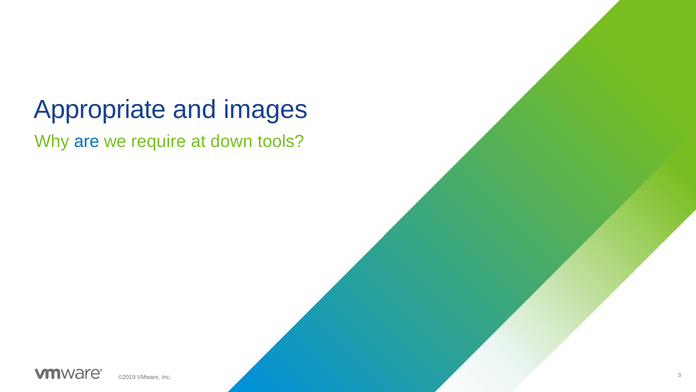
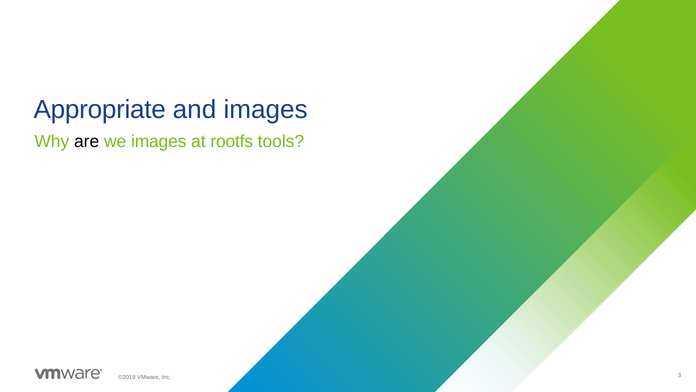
are colour: blue -> black (87, 141)
we require: require -> images (159, 141)
down: down -> rootfs (232, 141)
